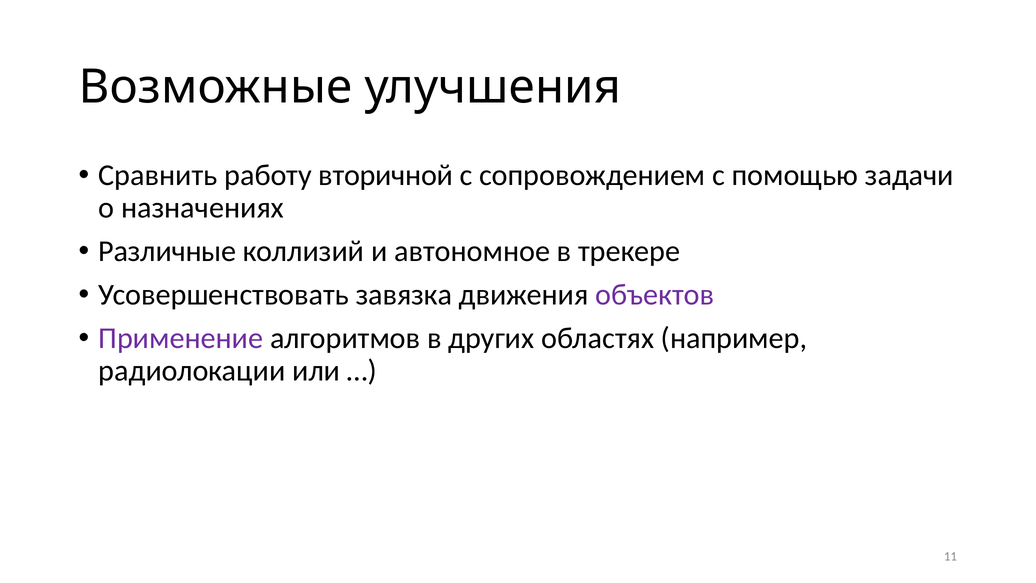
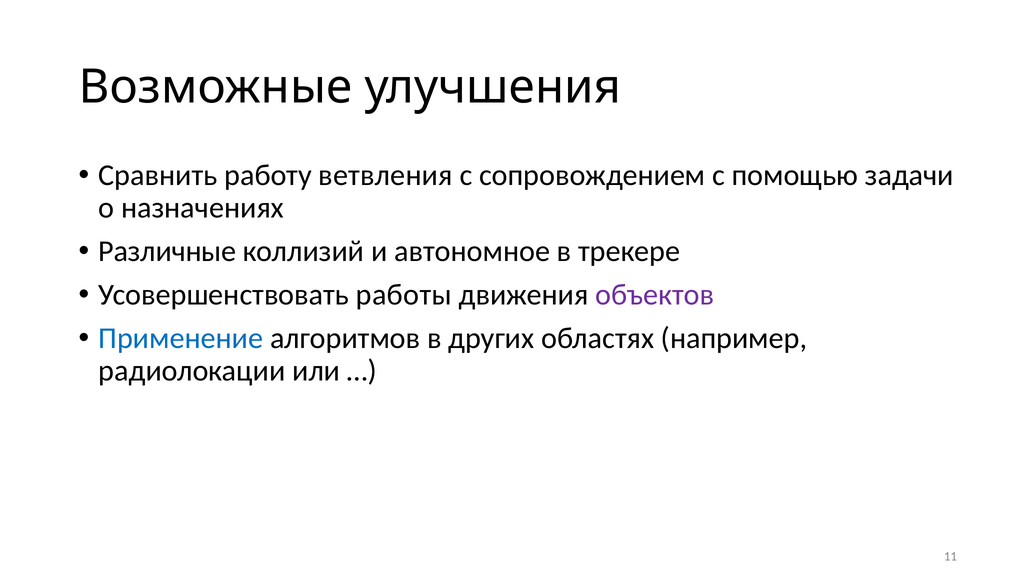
вторичной: вторичной -> ветвления (386, 175)
завязка: завязка -> работы (404, 295)
Применение colour: purple -> blue (181, 338)
